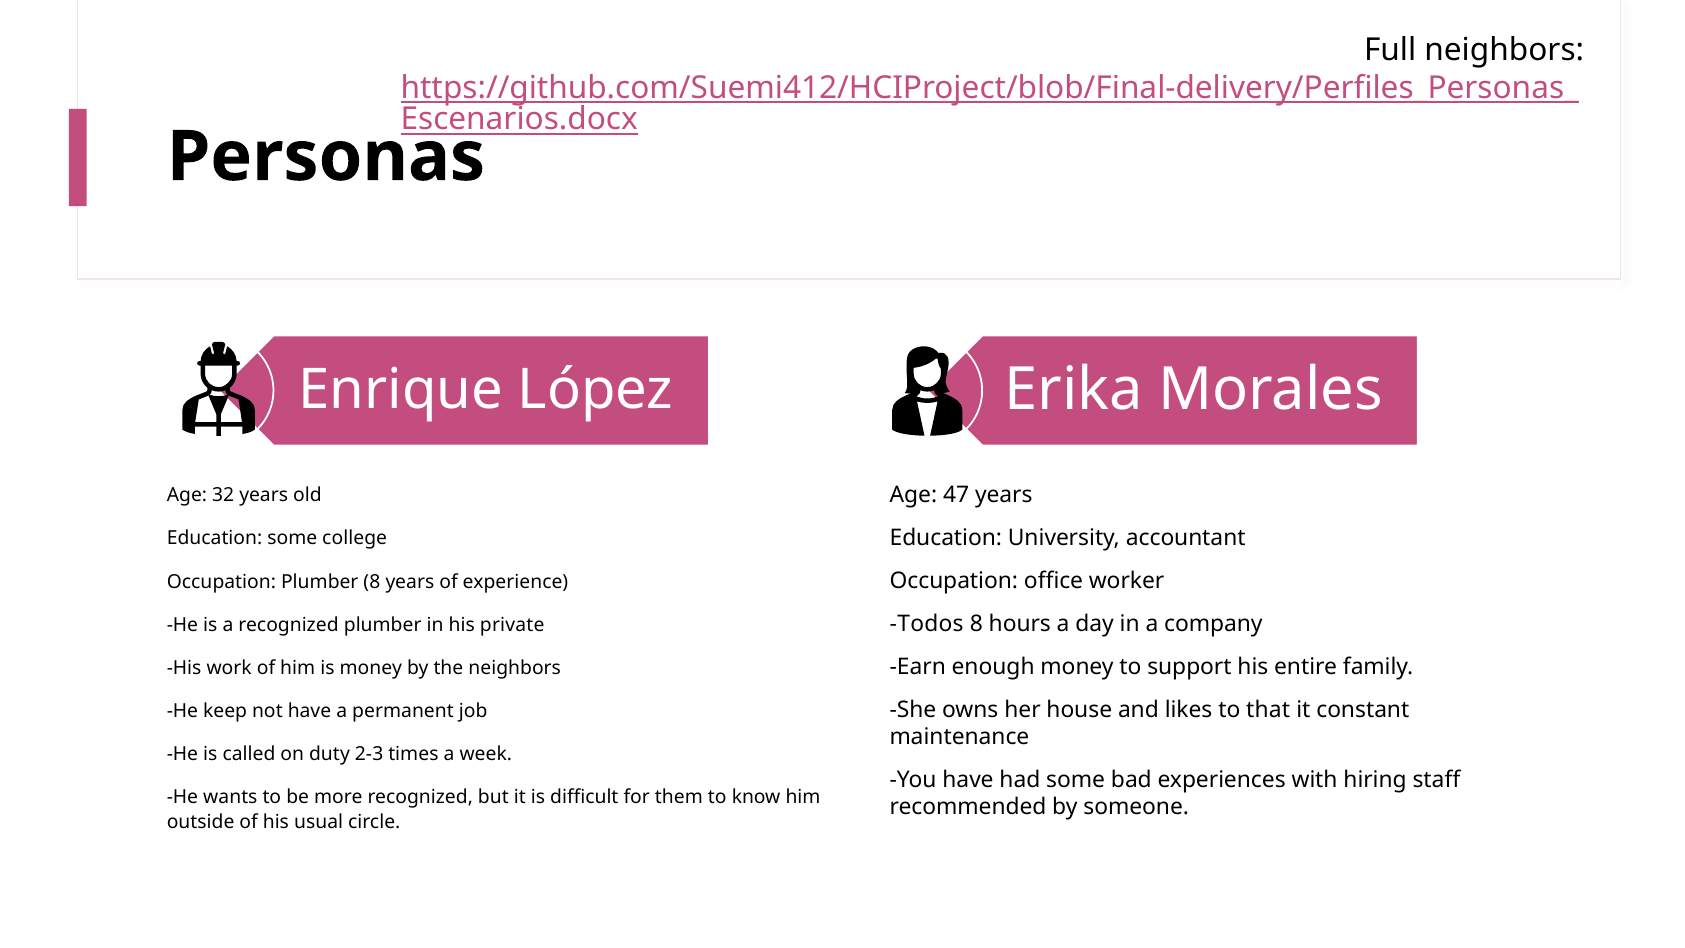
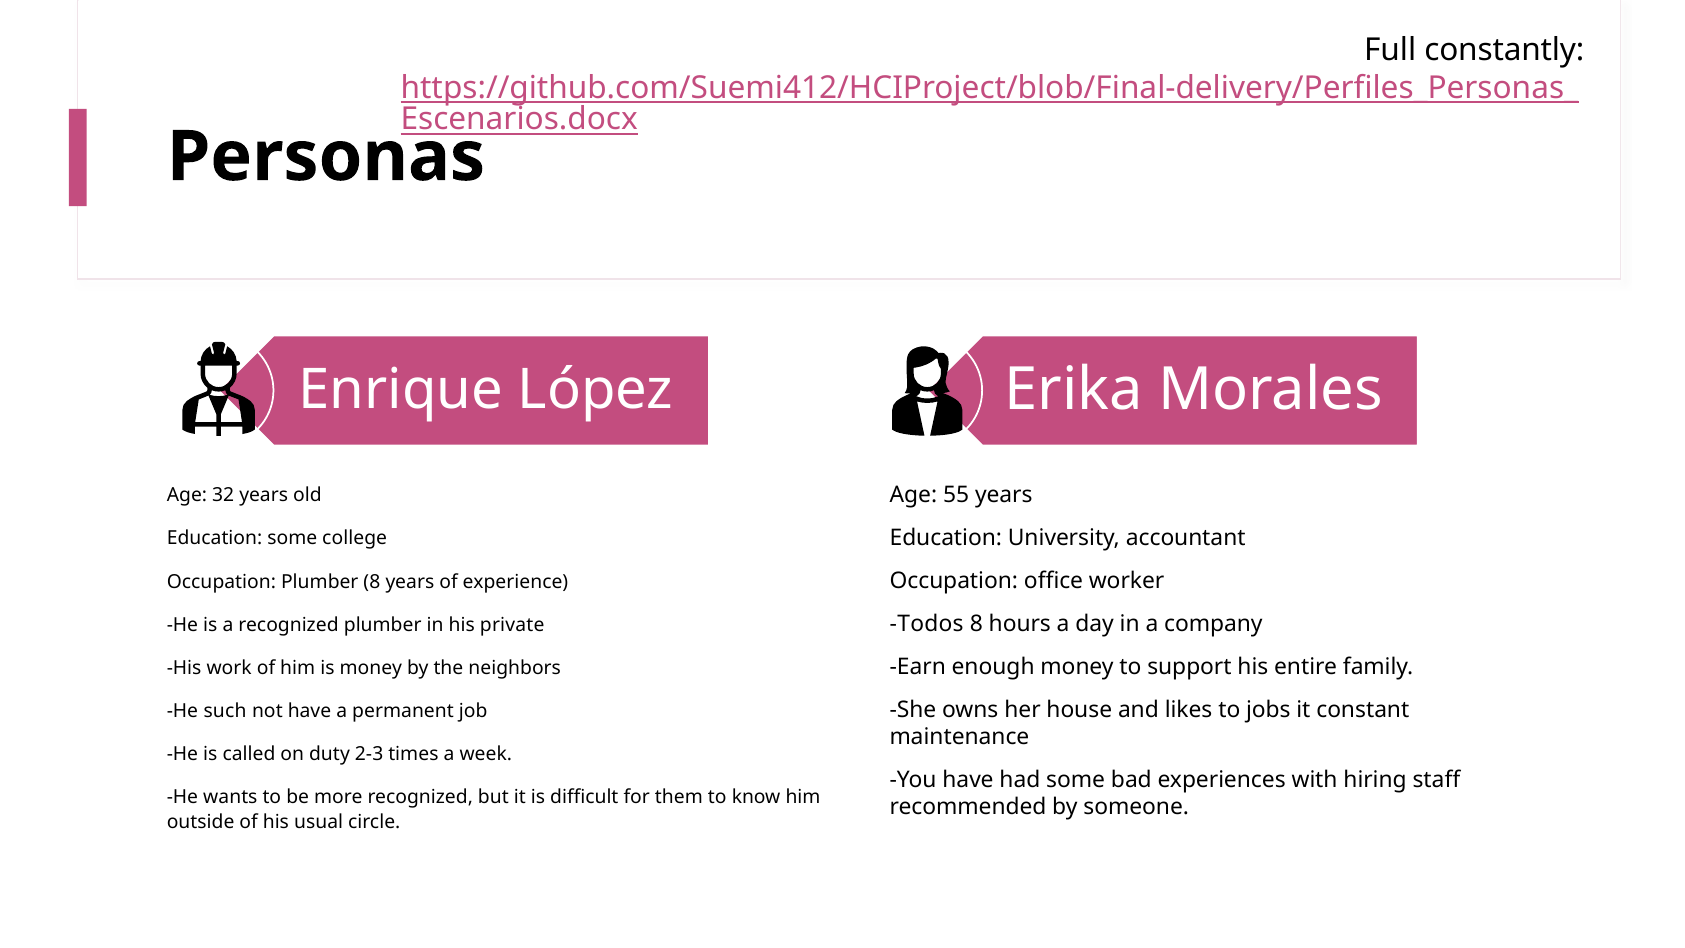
Full neighbors: neighbors -> constantly (1504, 50)
47: 47 -> 55 (956, 495)
that: that -> jobs (1268, 710)
keep: keep -> such (225, 711)
